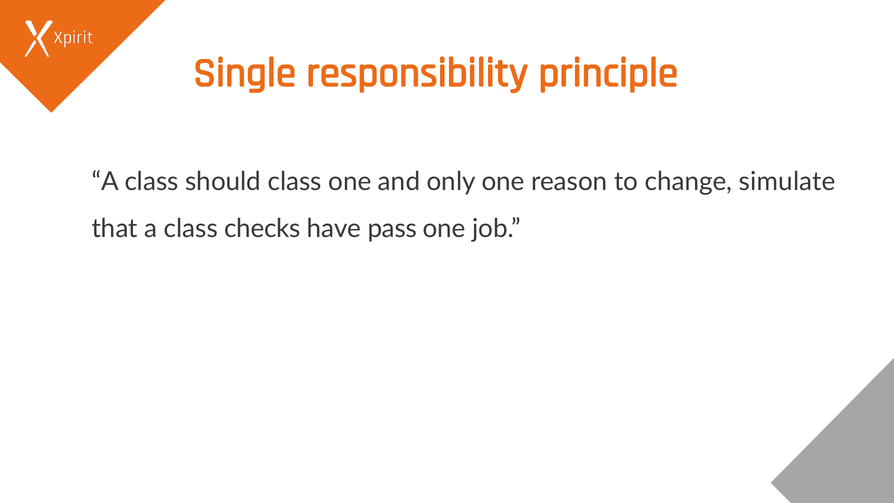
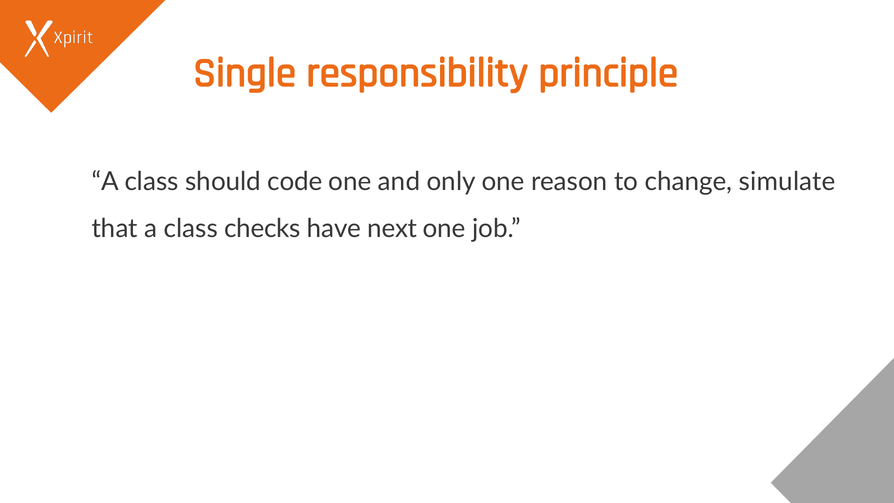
should class: class -> code (295, 182)
pass: pass -> next (392, 229)
